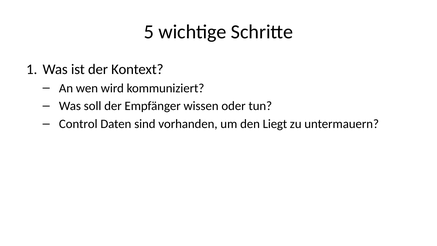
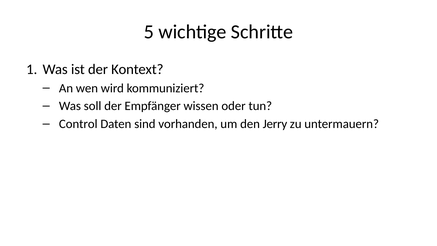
Liegt: Liegt -> Jerry (275, 124)
